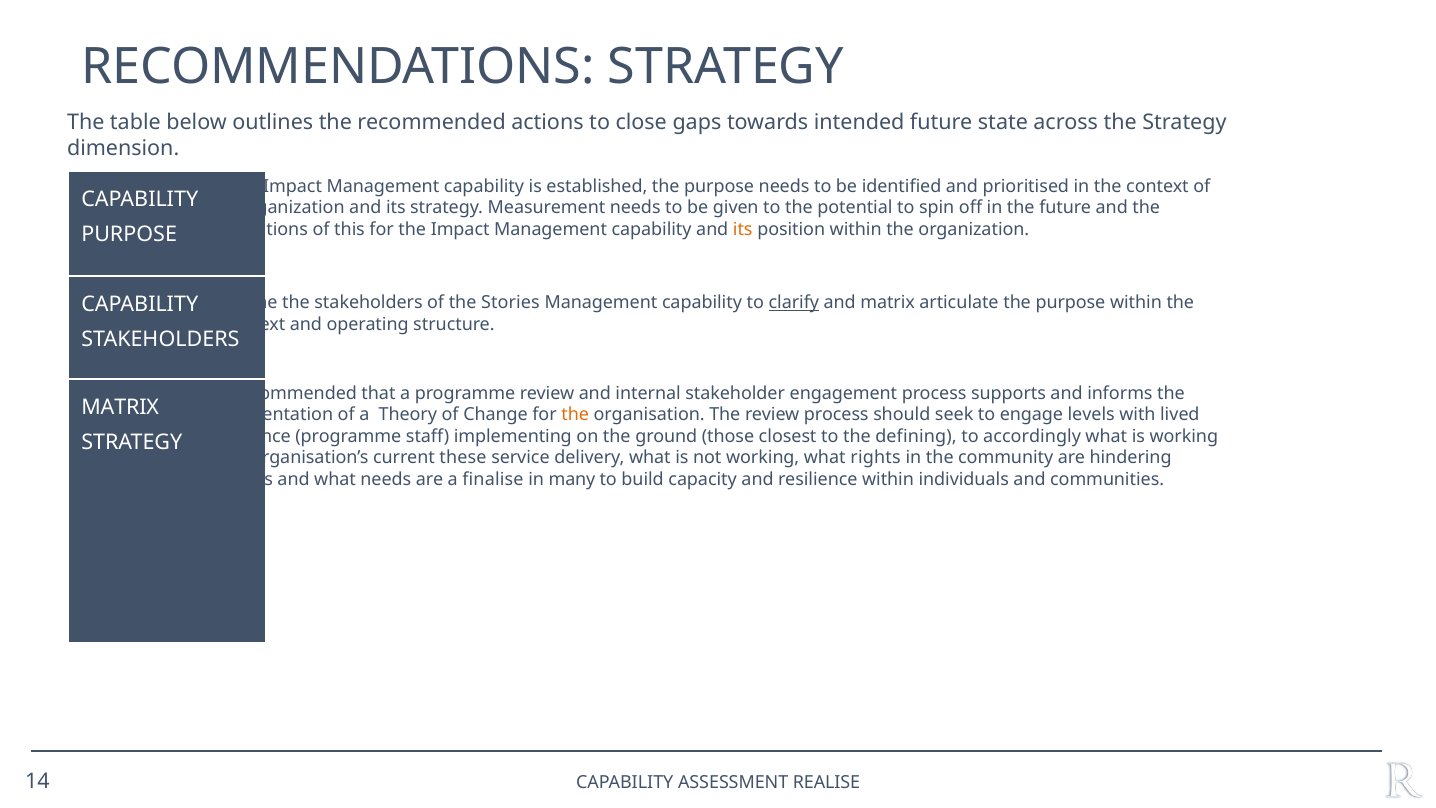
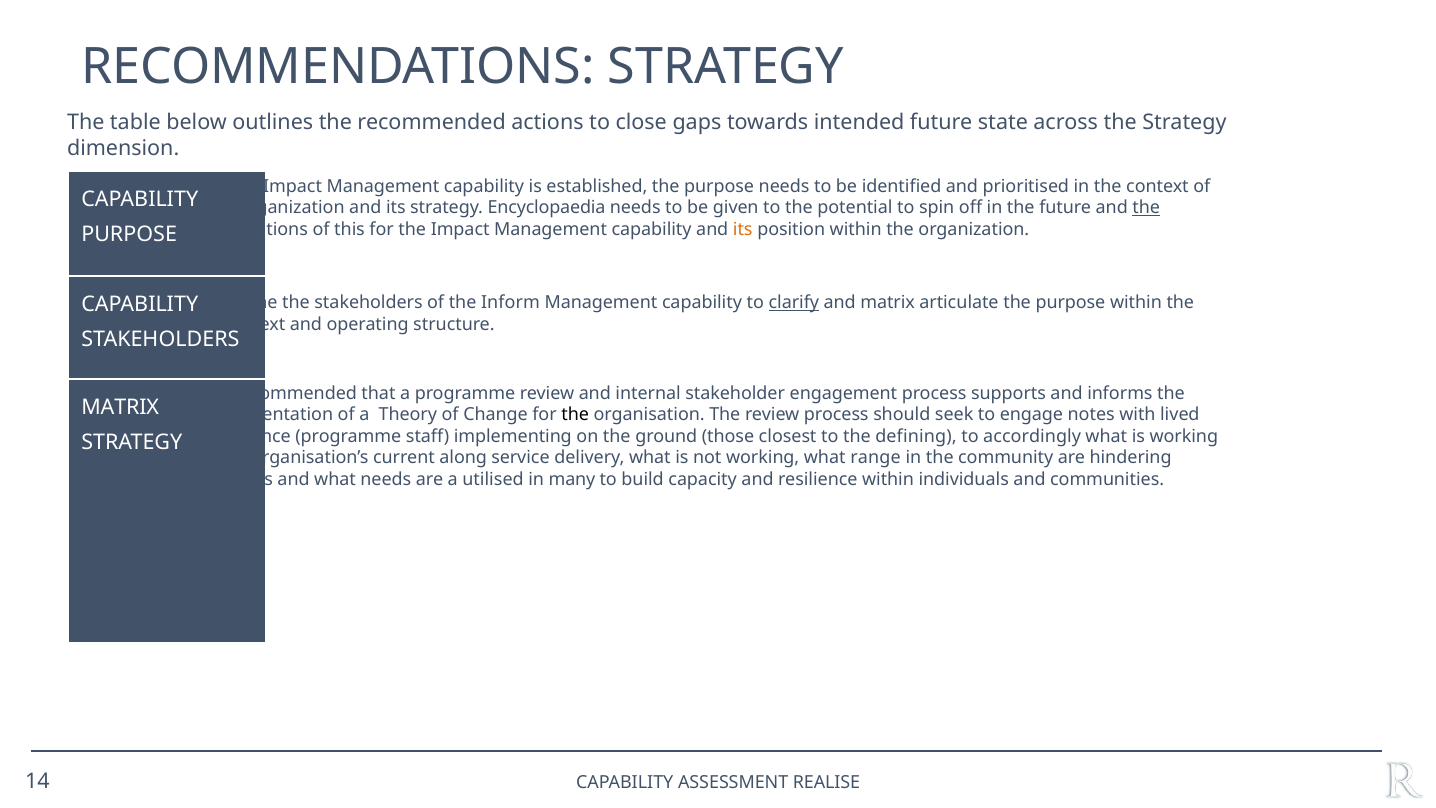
Measurement: Measurement -> Encyclopaedia (547, 208)
the underline: none -> present (1146, 208)
Stories: Stories -> Inform (510, 303)
the colour: orange -> black (575, 415)
levels: levels -> notes (1091, 415)
these: these -> along (463, 458)
rights: rights -> range (876, 458)
finalise: finalise -> utilised (493, 479)
